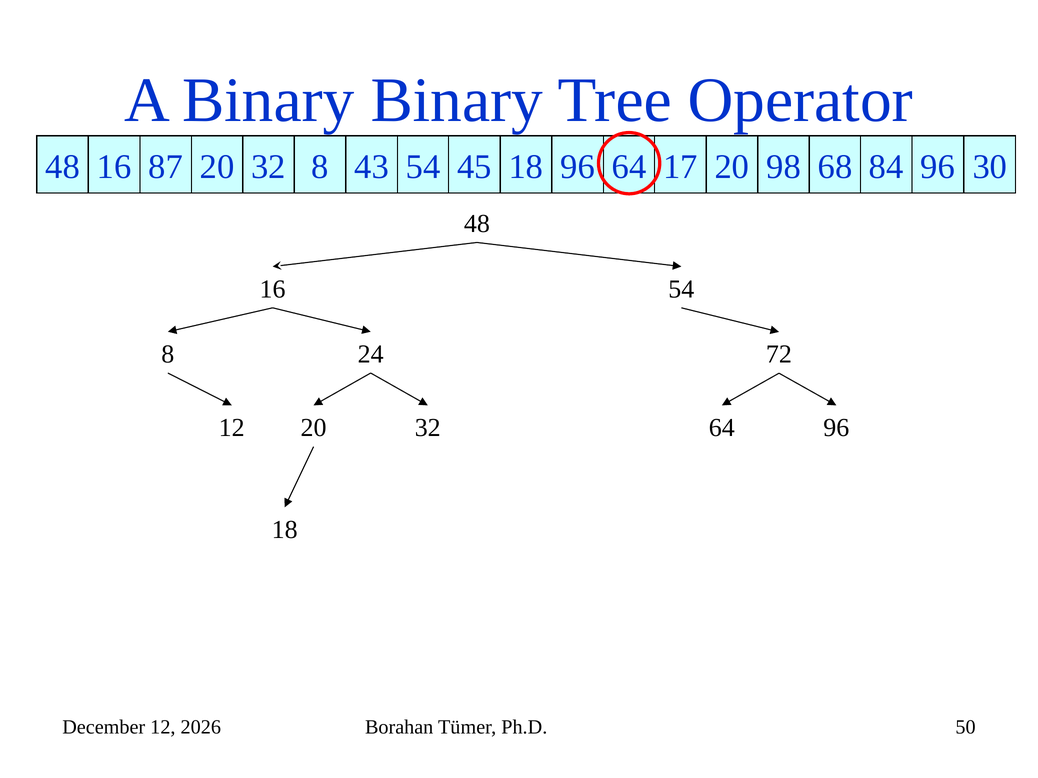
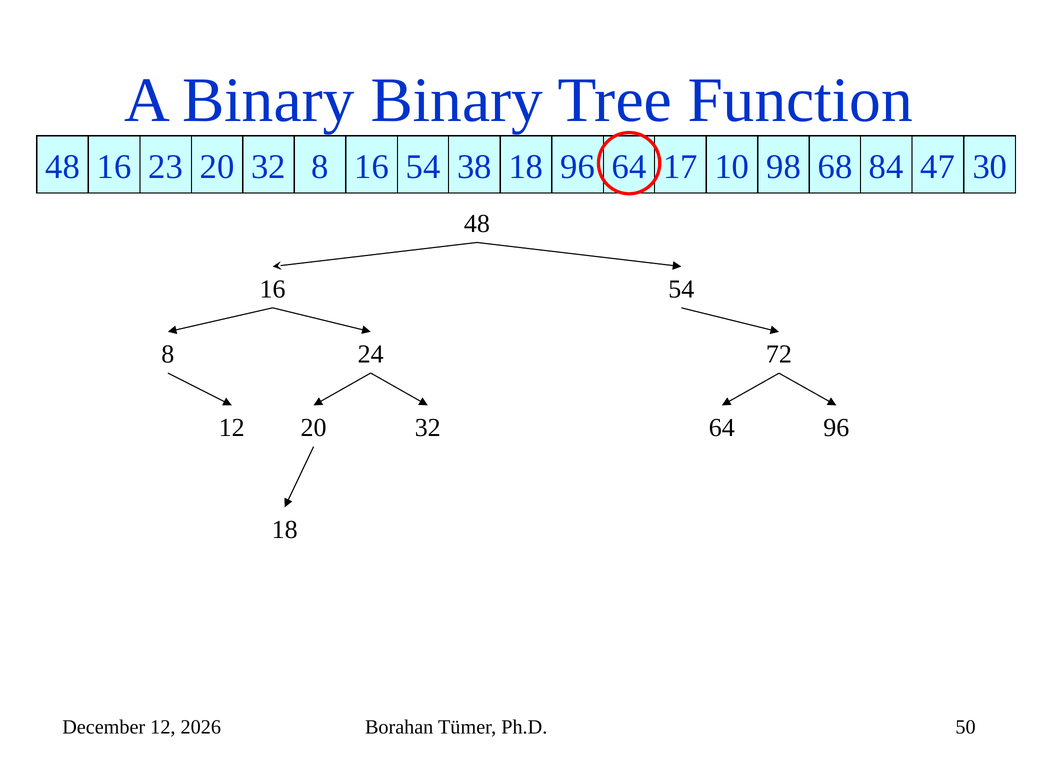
Operator: Operator -> Function (800, 100)
87: 87 -> 23 (166, 167)
8 43: 43 -> 16 (372, 167)
45: 45 -> 38 (474, 167)
17 20: 20 -> 10 (732, 167)
84 96: 96 -> 47 (938, 167)
